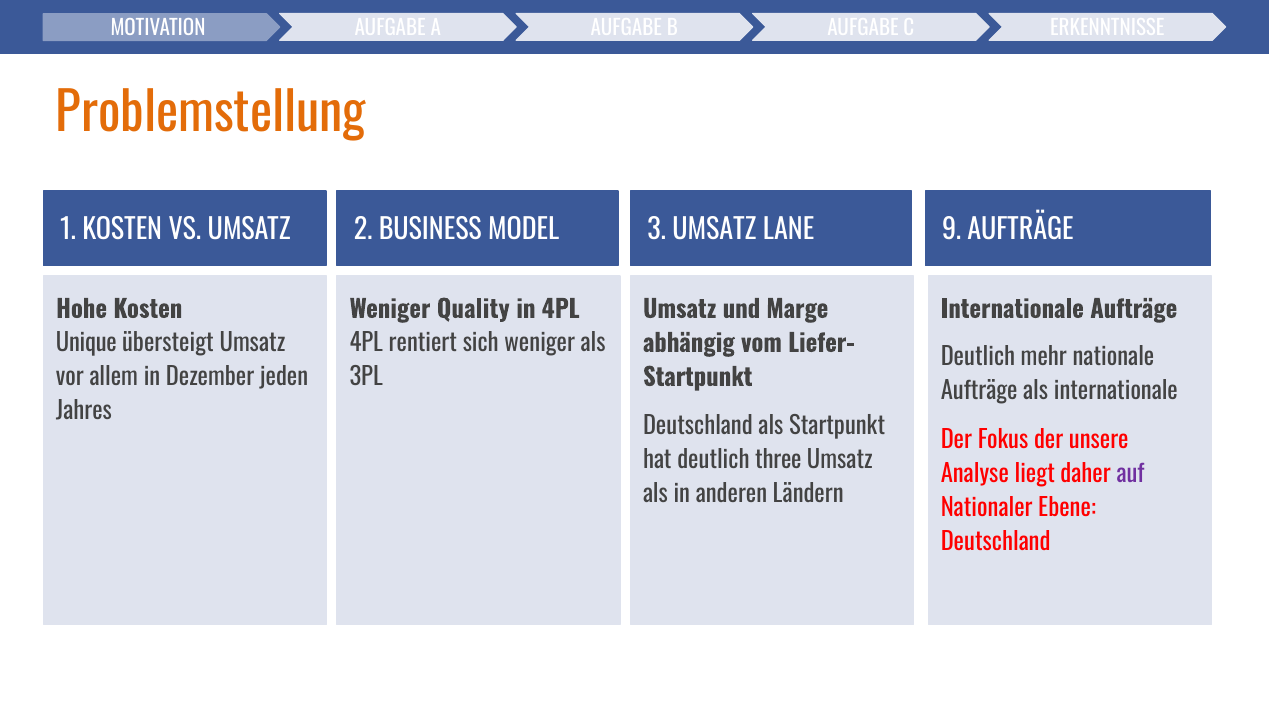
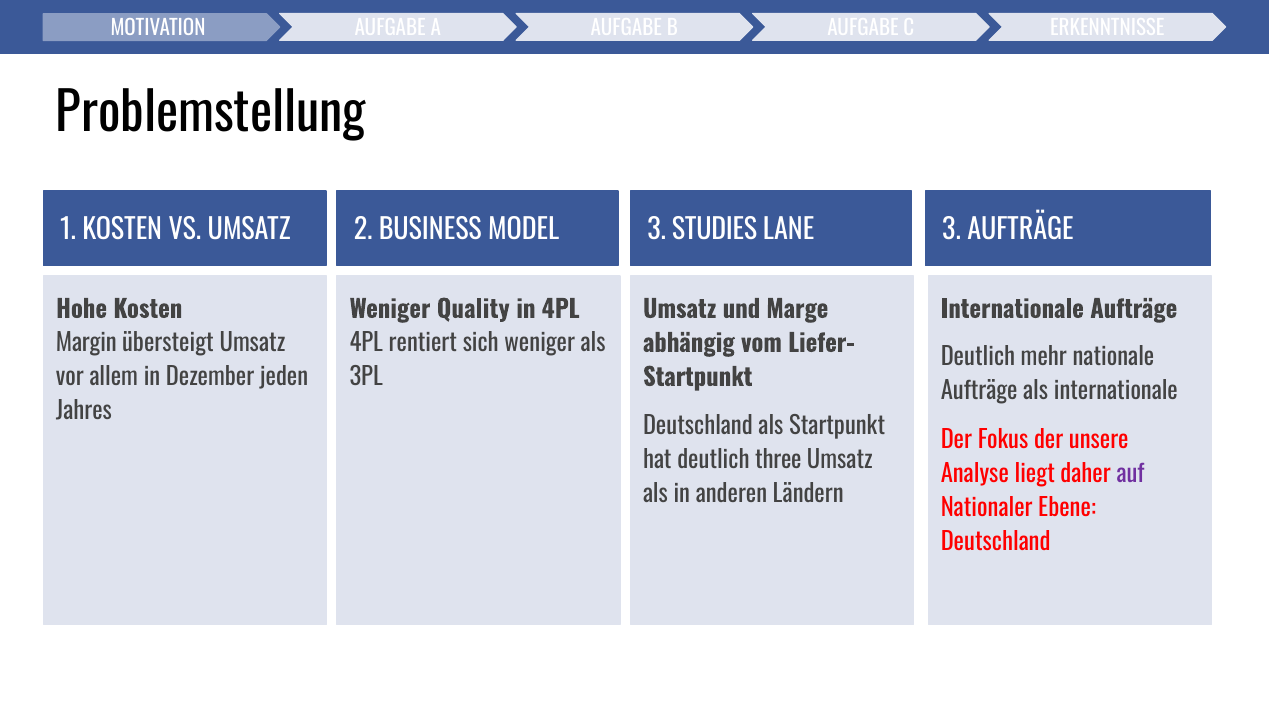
Problemstellung colour: orange -> black (211, 114)
3 UMSATZ: UMSATZ -> STUDIES (714, 230)
UMSATZ 9: 9 -> 3 (952, 230)
Unique: Unique -> Margin (86, 344)
